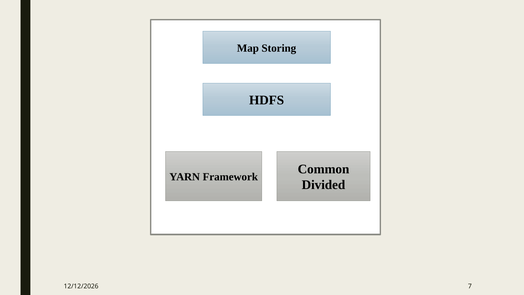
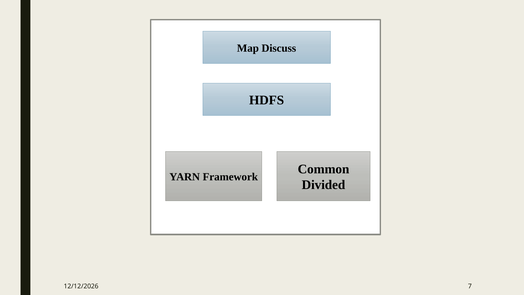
Storing: Storing -> Discuss (279, 48)
